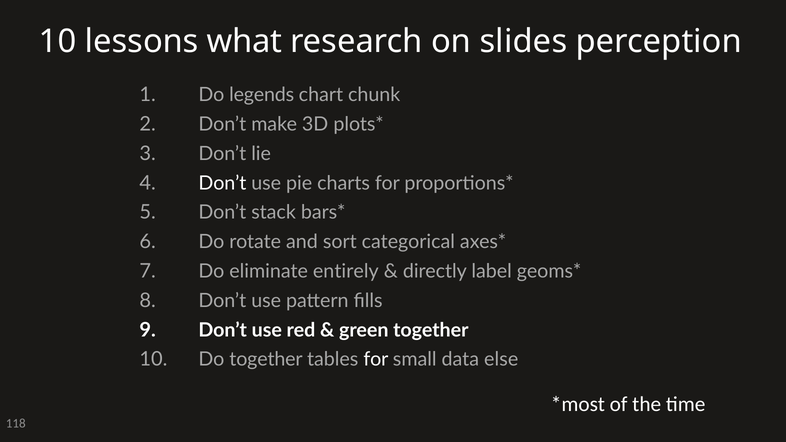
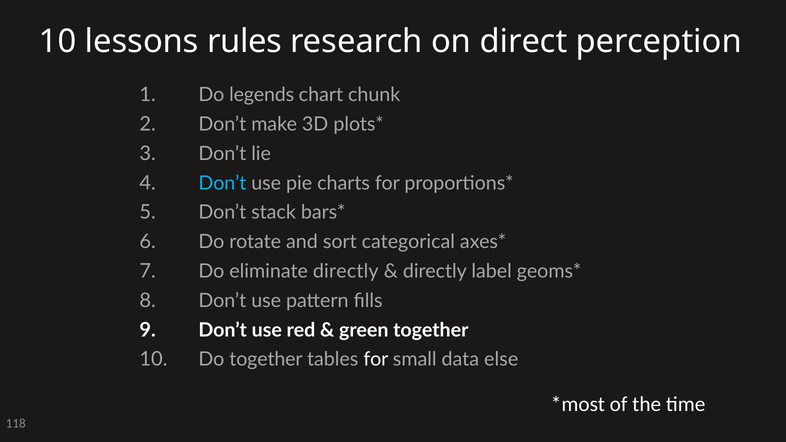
what: what -> rules (245, 41)
slides: slides -> direct (524, 41)
Don’t colour: white -> light blue (222, 183)
eliminate entirely: entirely -> directly (346, 271)
